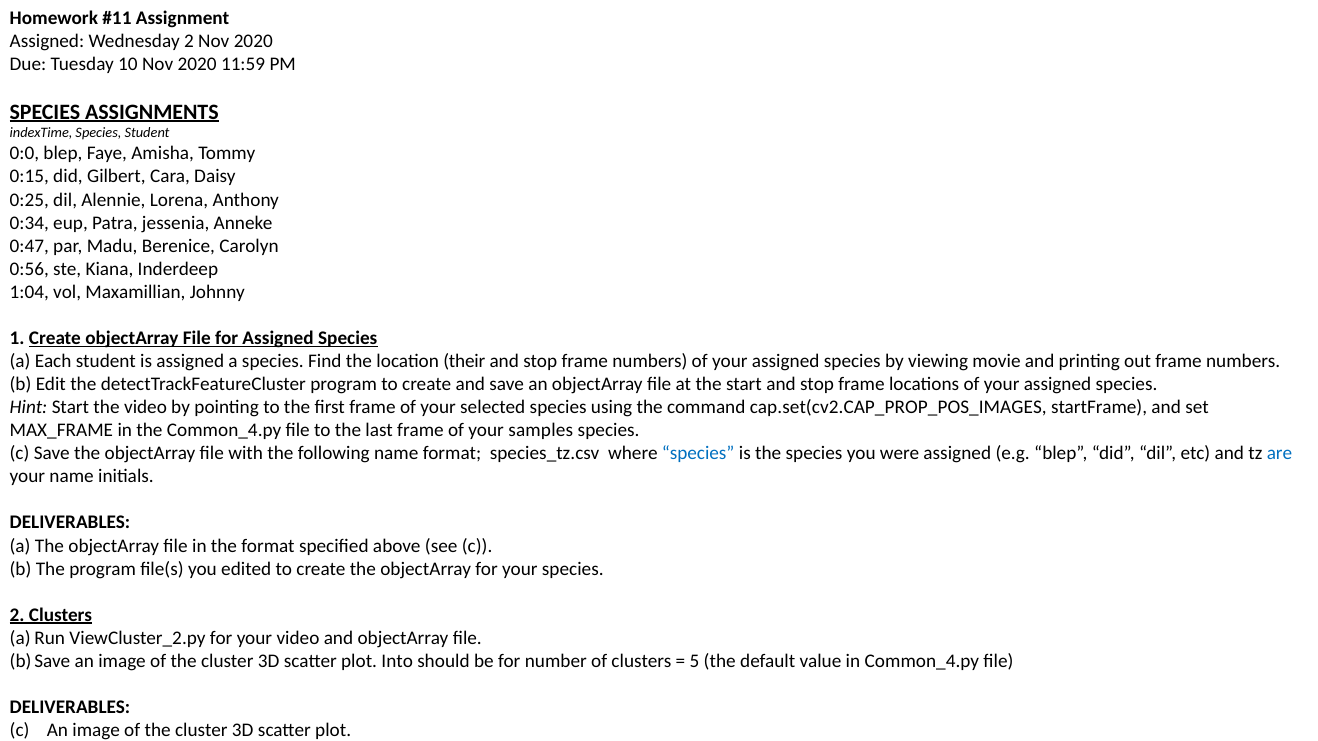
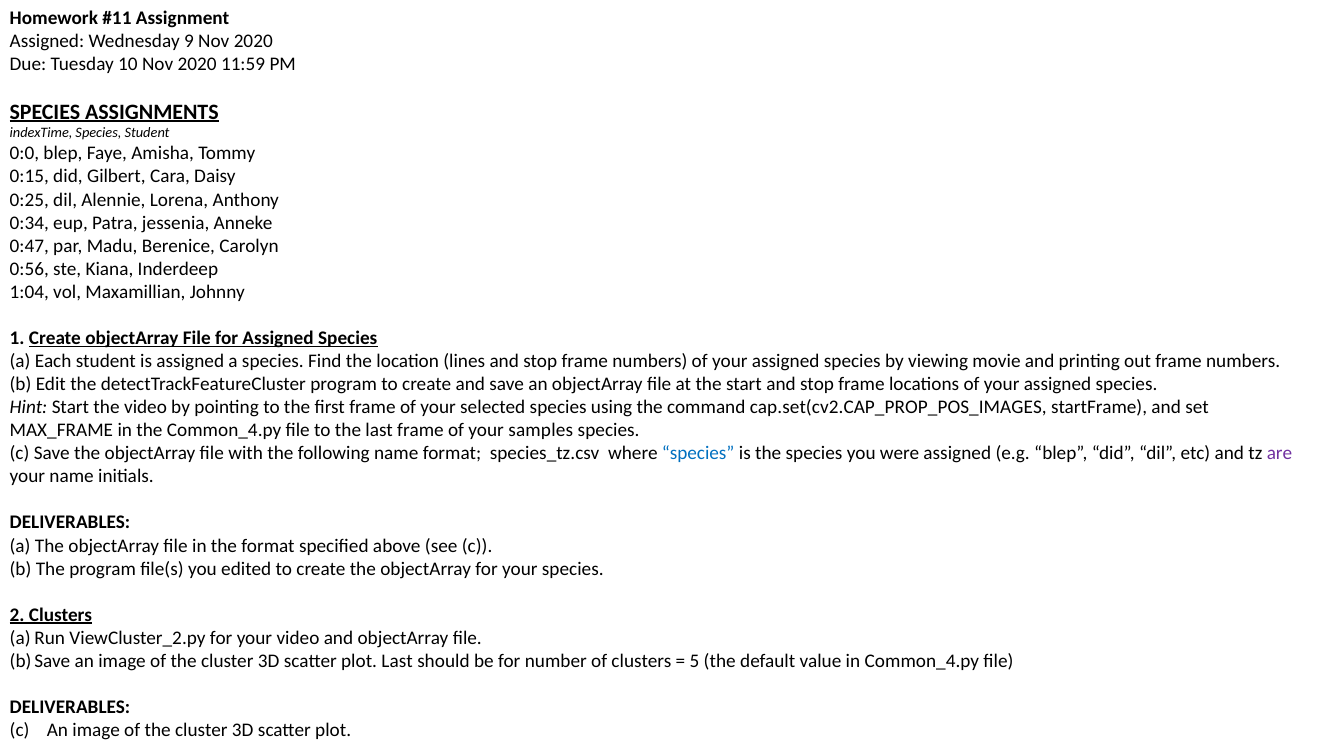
Wednesday 2: 2 -> 9 (189, 41)
their: their -> lines (464, 361)
are colour: blue -> purple (1279, 454)
plot Into: Into -> Last (397, 661)
